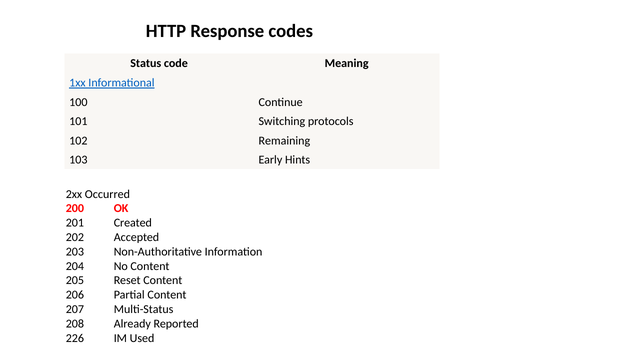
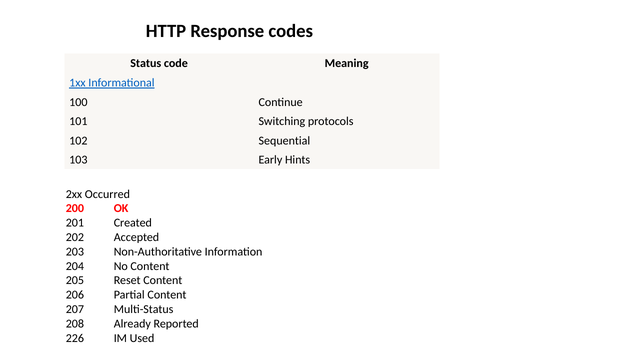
Remaining: Remaining -> Sequential (284, 141)
